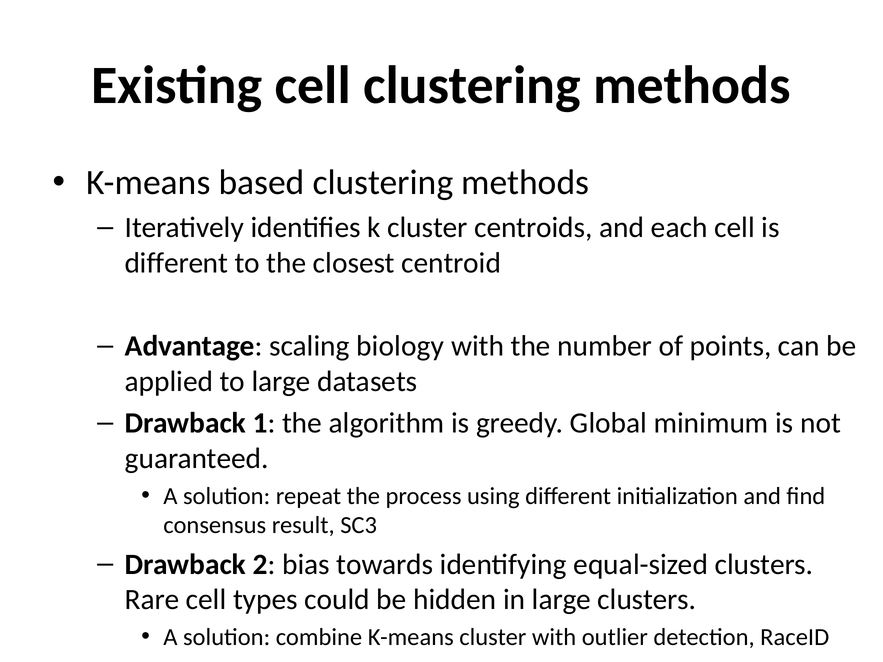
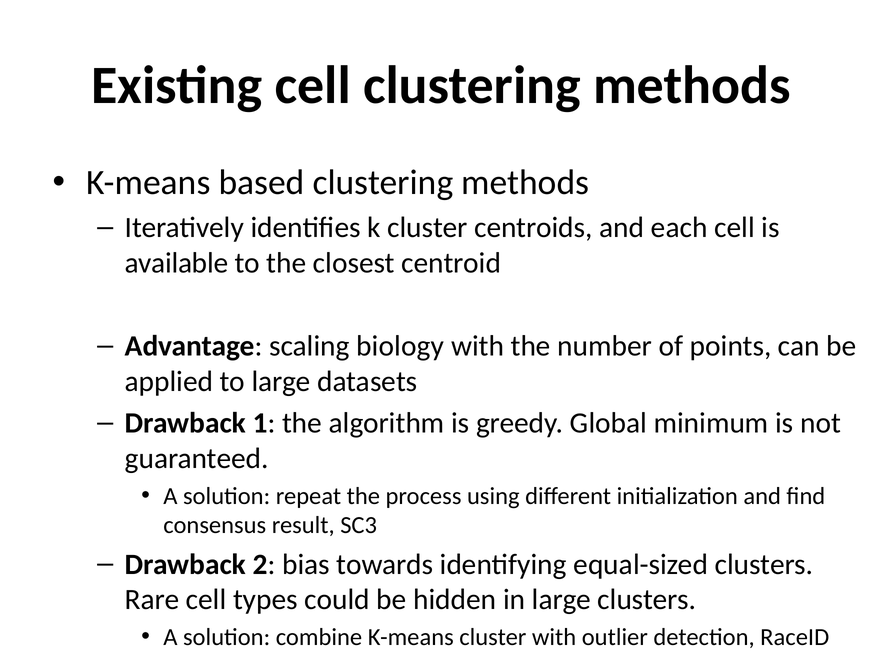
different: different -> available (176, 263)
